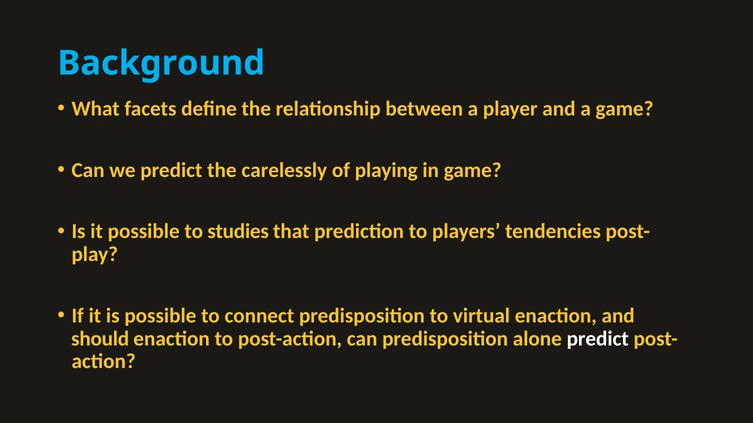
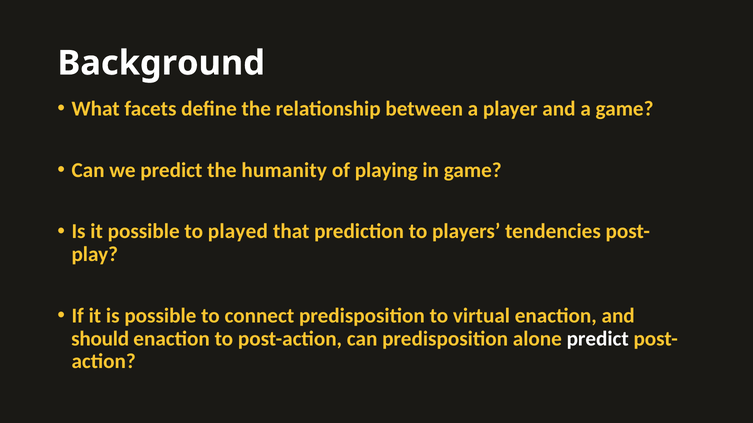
Background colour: light blue -> white (161, 63)
carelessly: carelessly -> humanity (284, 170)
studies: studies -> played (238, 232)
